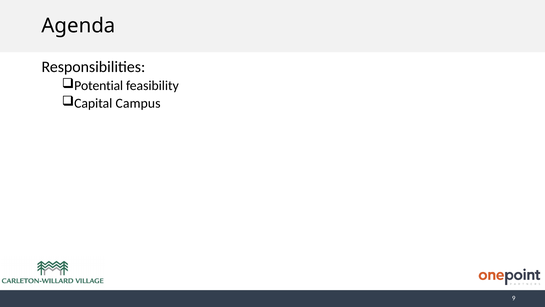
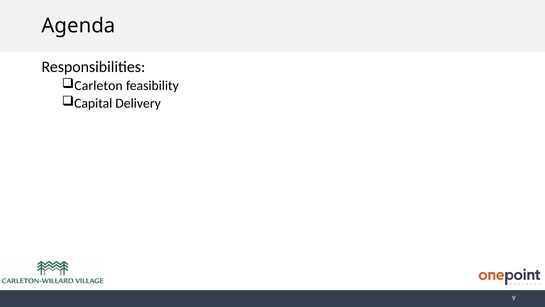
Potential: Potential -> Carleton (99, 86)
Campus: Campus -> Delivery (138, 103)
